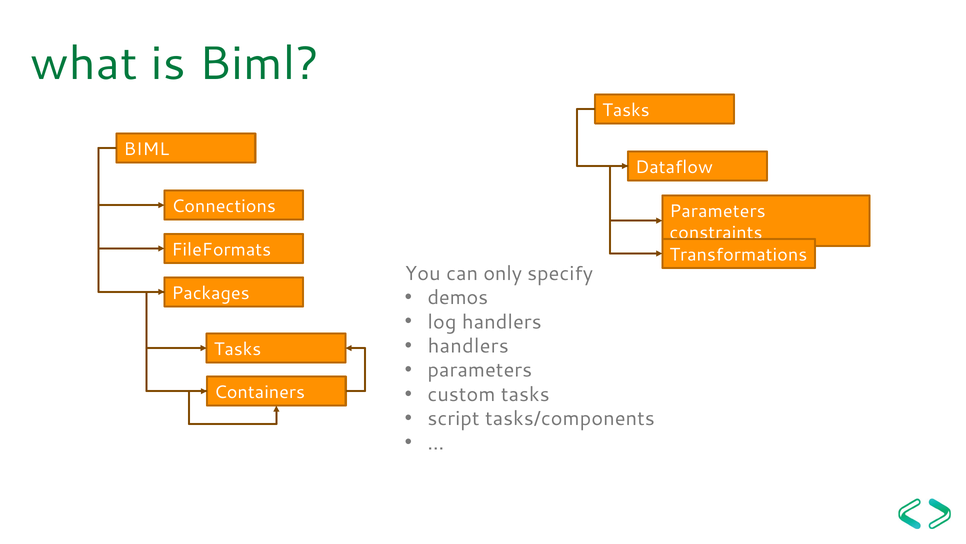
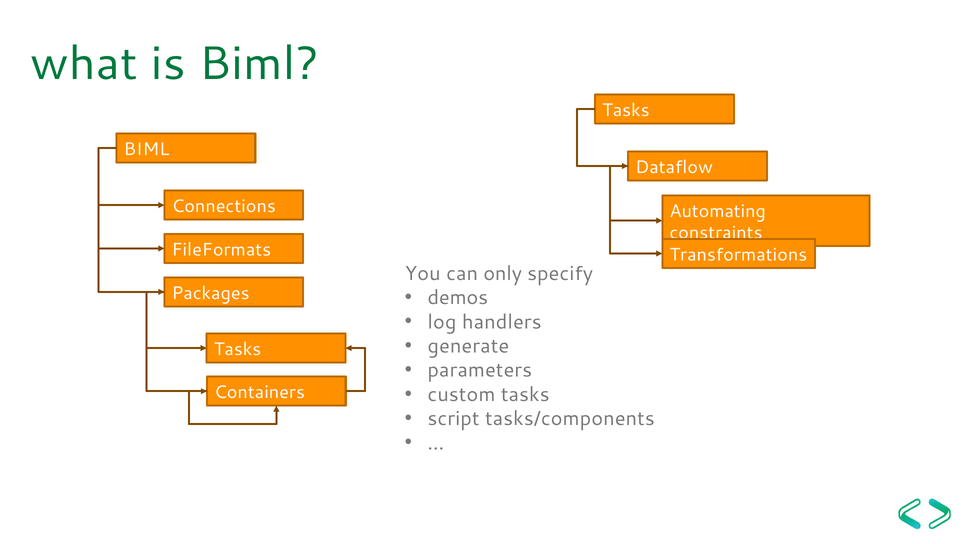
Parameters: Parameters -> Automating (718, 211)
handlers: handlers -> generate (468, 346)
